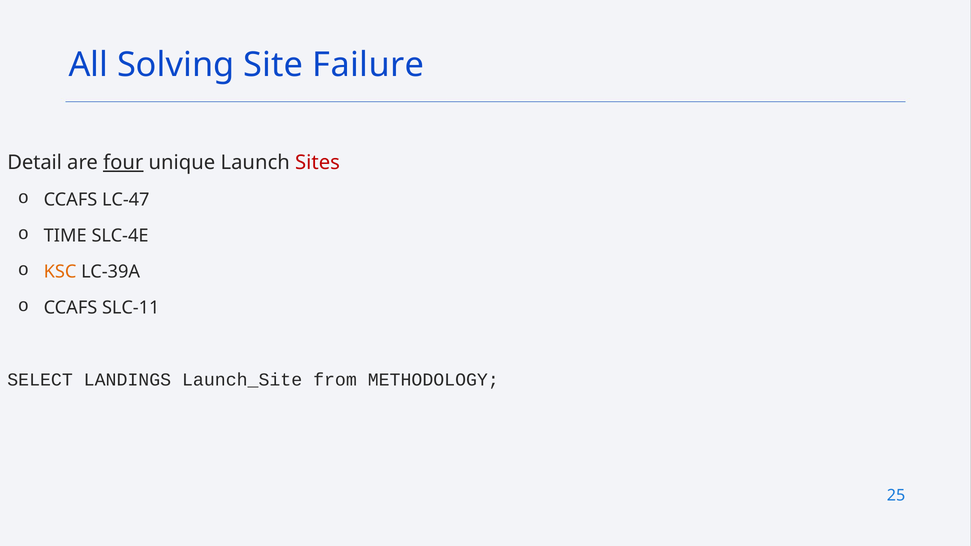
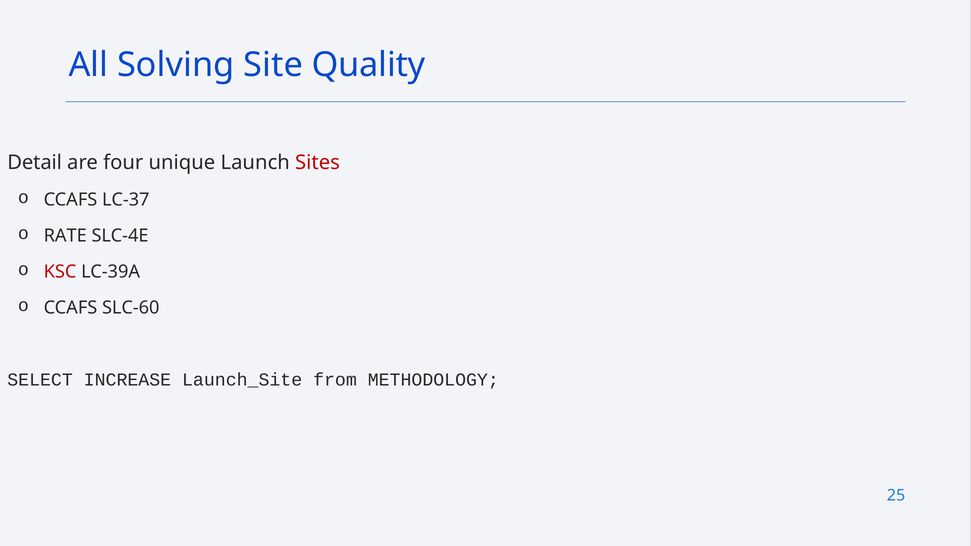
Failure: Failure -> Quality (369, 65)
four underline: present -> none (123, 163)
LC-47: LC-47 -> LC-37 (126, 200)
TIME: TIME -> RATE (65, 236)
KSC colour: orange -> red (60, 272)
SLC-11: SLC-11 -> SLC-60 (131, 308)
LANDINGS: LANDINGS -> INCREASE (127, 380)
